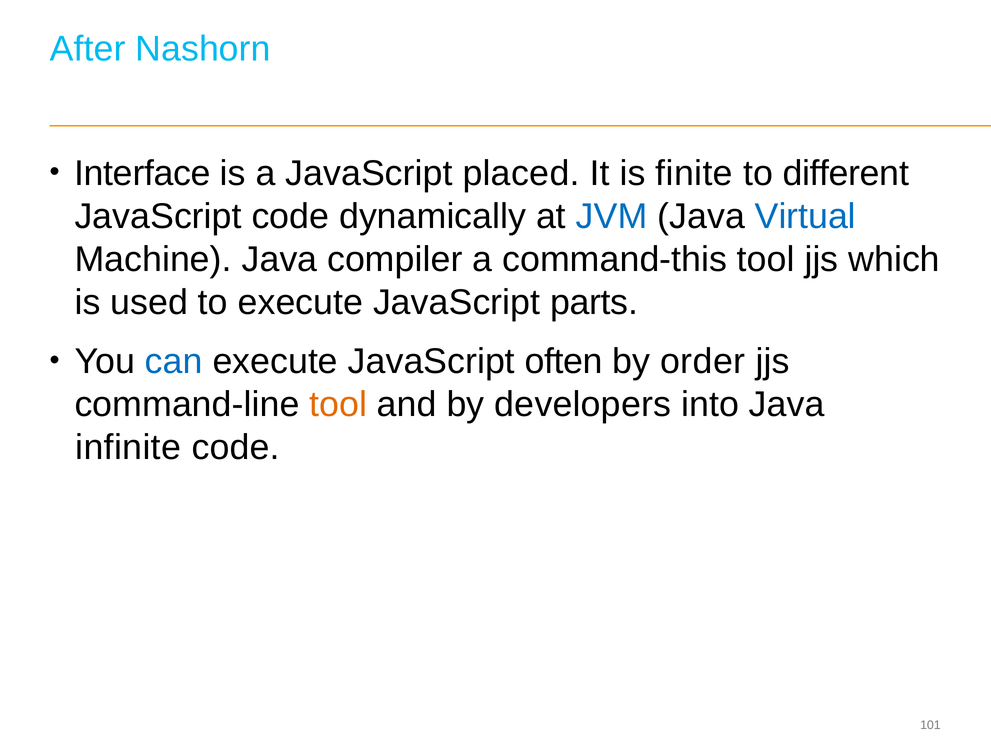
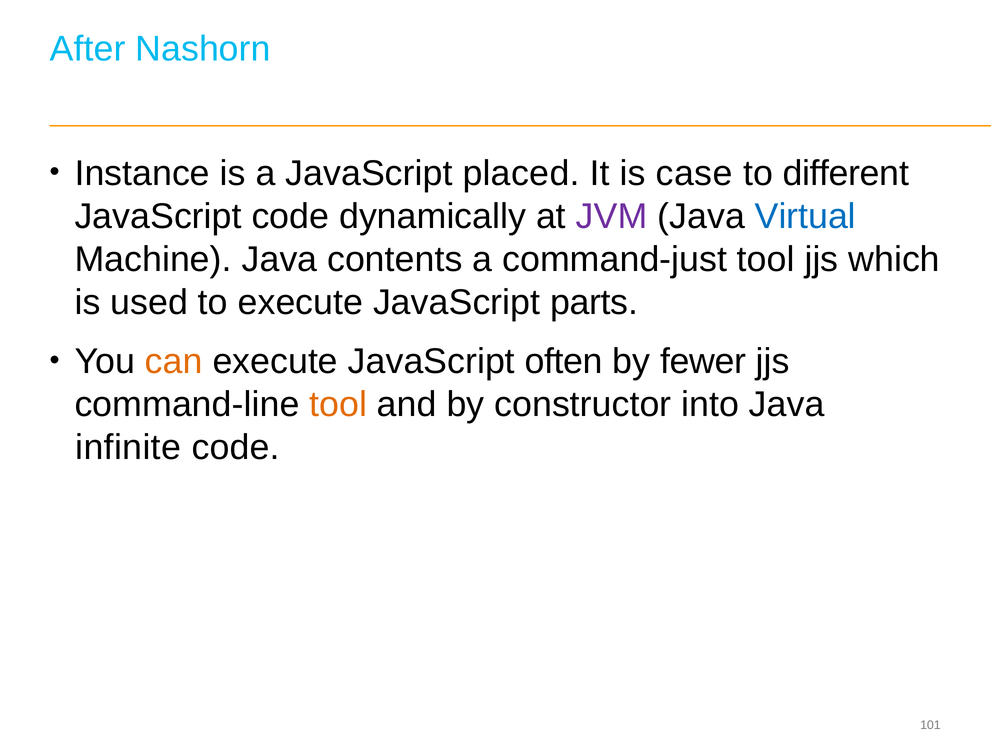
Interface: Interface -> Instance (142, 174)
finite: finite -> case (694, 174)
JVM colour: blue -> purple (612, 217)
compiler: compiler -> contents (395, 259)
command-this: command-this -> command-just (615, 259)
can colour: blue -> orange (174, 362)
order: order -> fewer (703, 362)
developers: developers -> constructor (583, 405)
